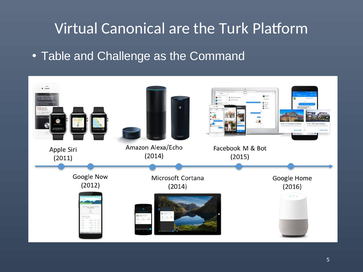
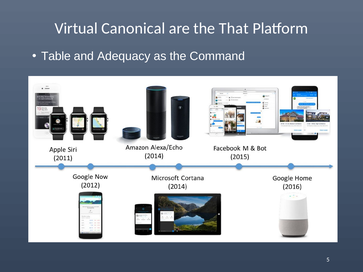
Turk: Turk -> That (234, 28)
Challenge: Challenge -> Adequacy (124, 56)
